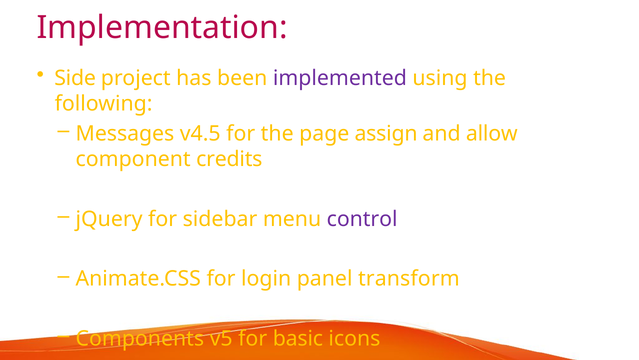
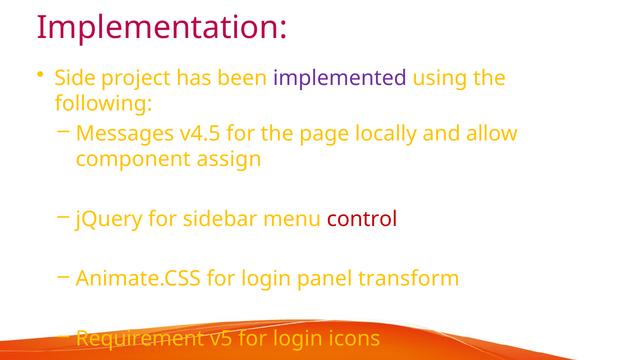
assign: assign -> locally (386, 134)
credits: credits -> assign (229, 159)
control colour: purple -> red (362, 219)
Components: Components -> Requirement (140, 338)
v5 for basic: basic -> login (298, 338)
